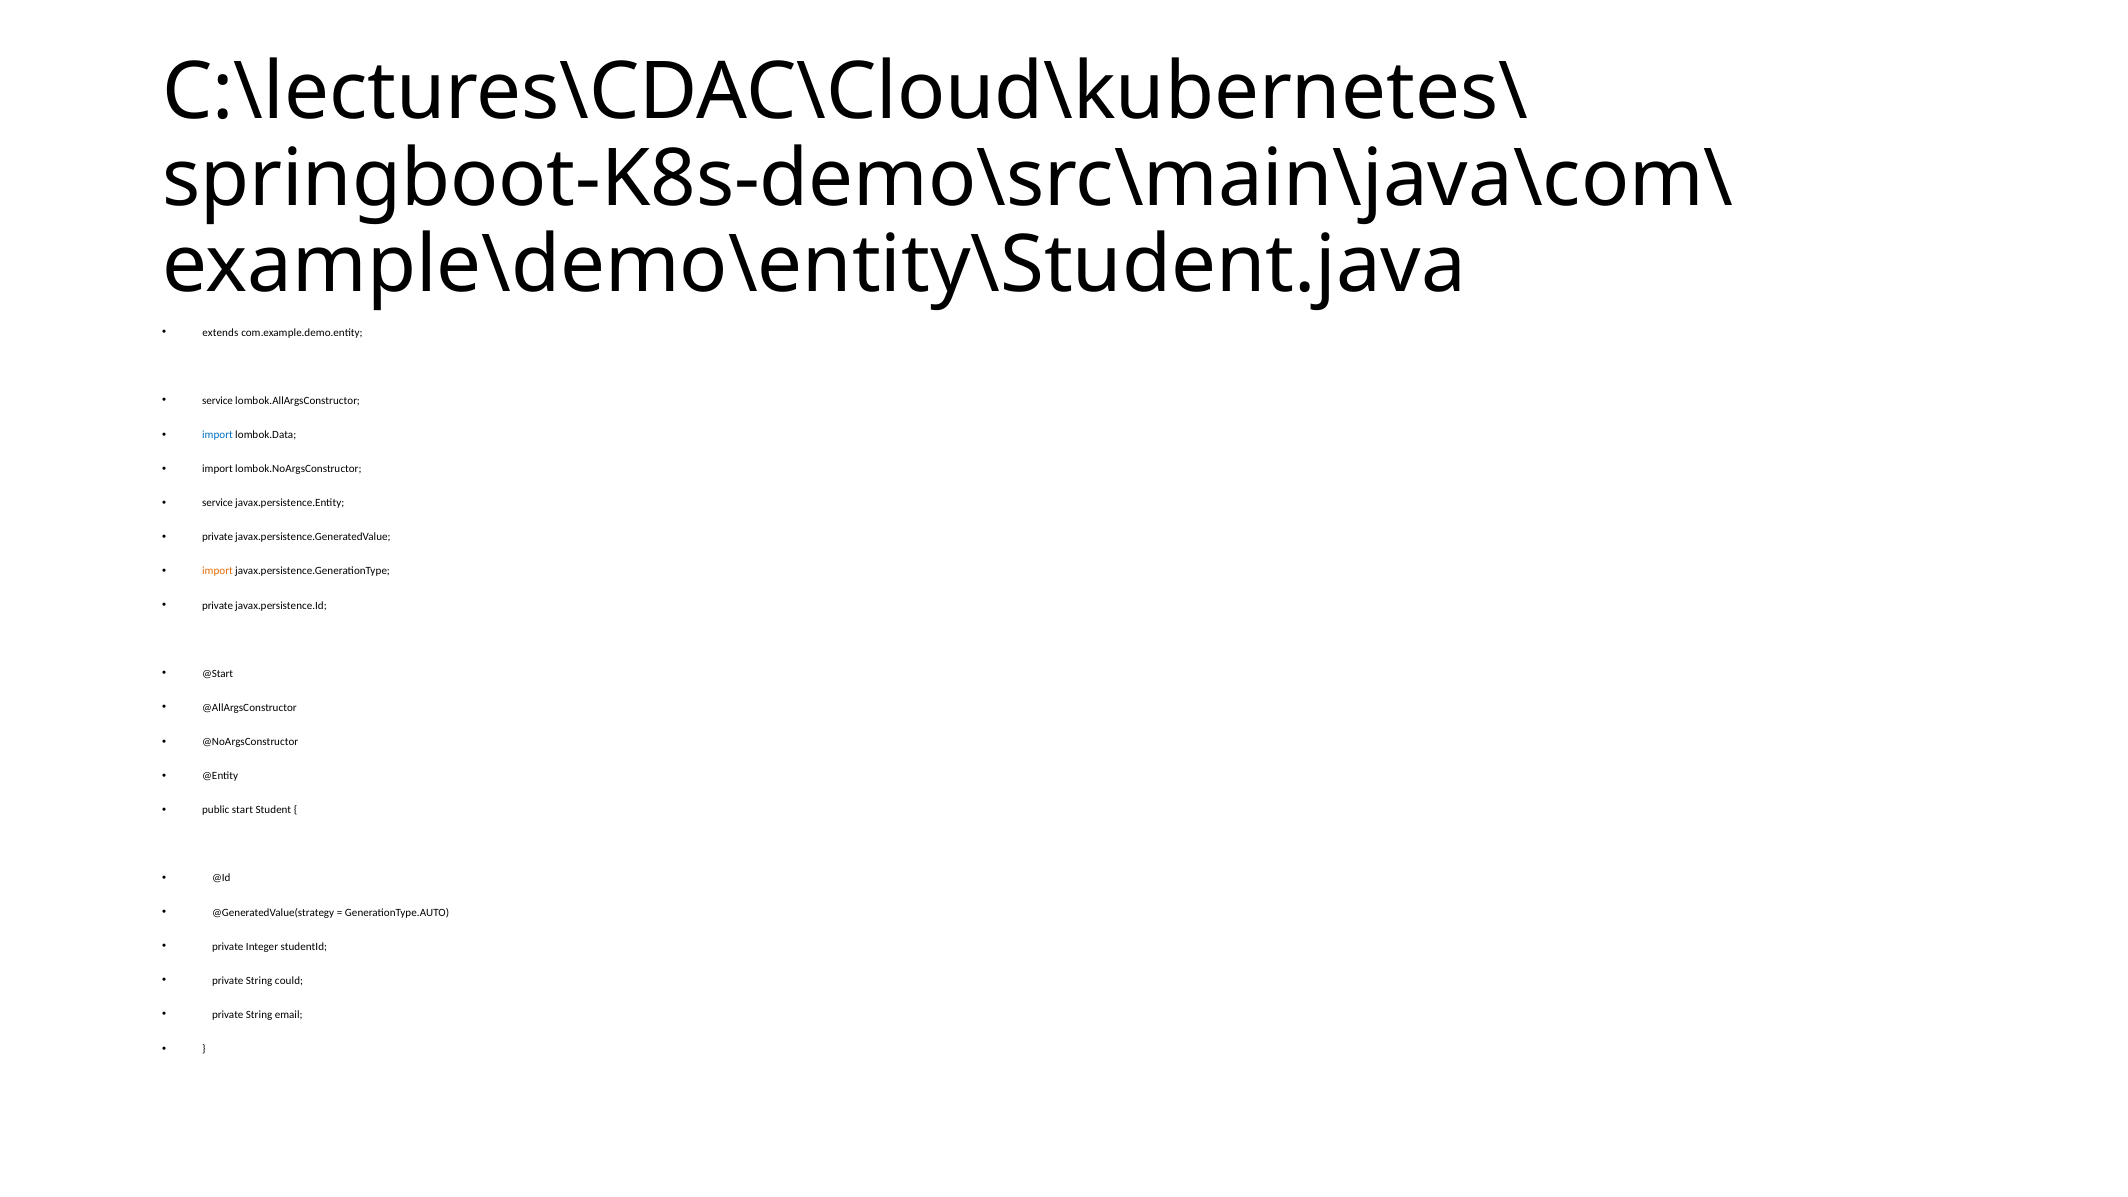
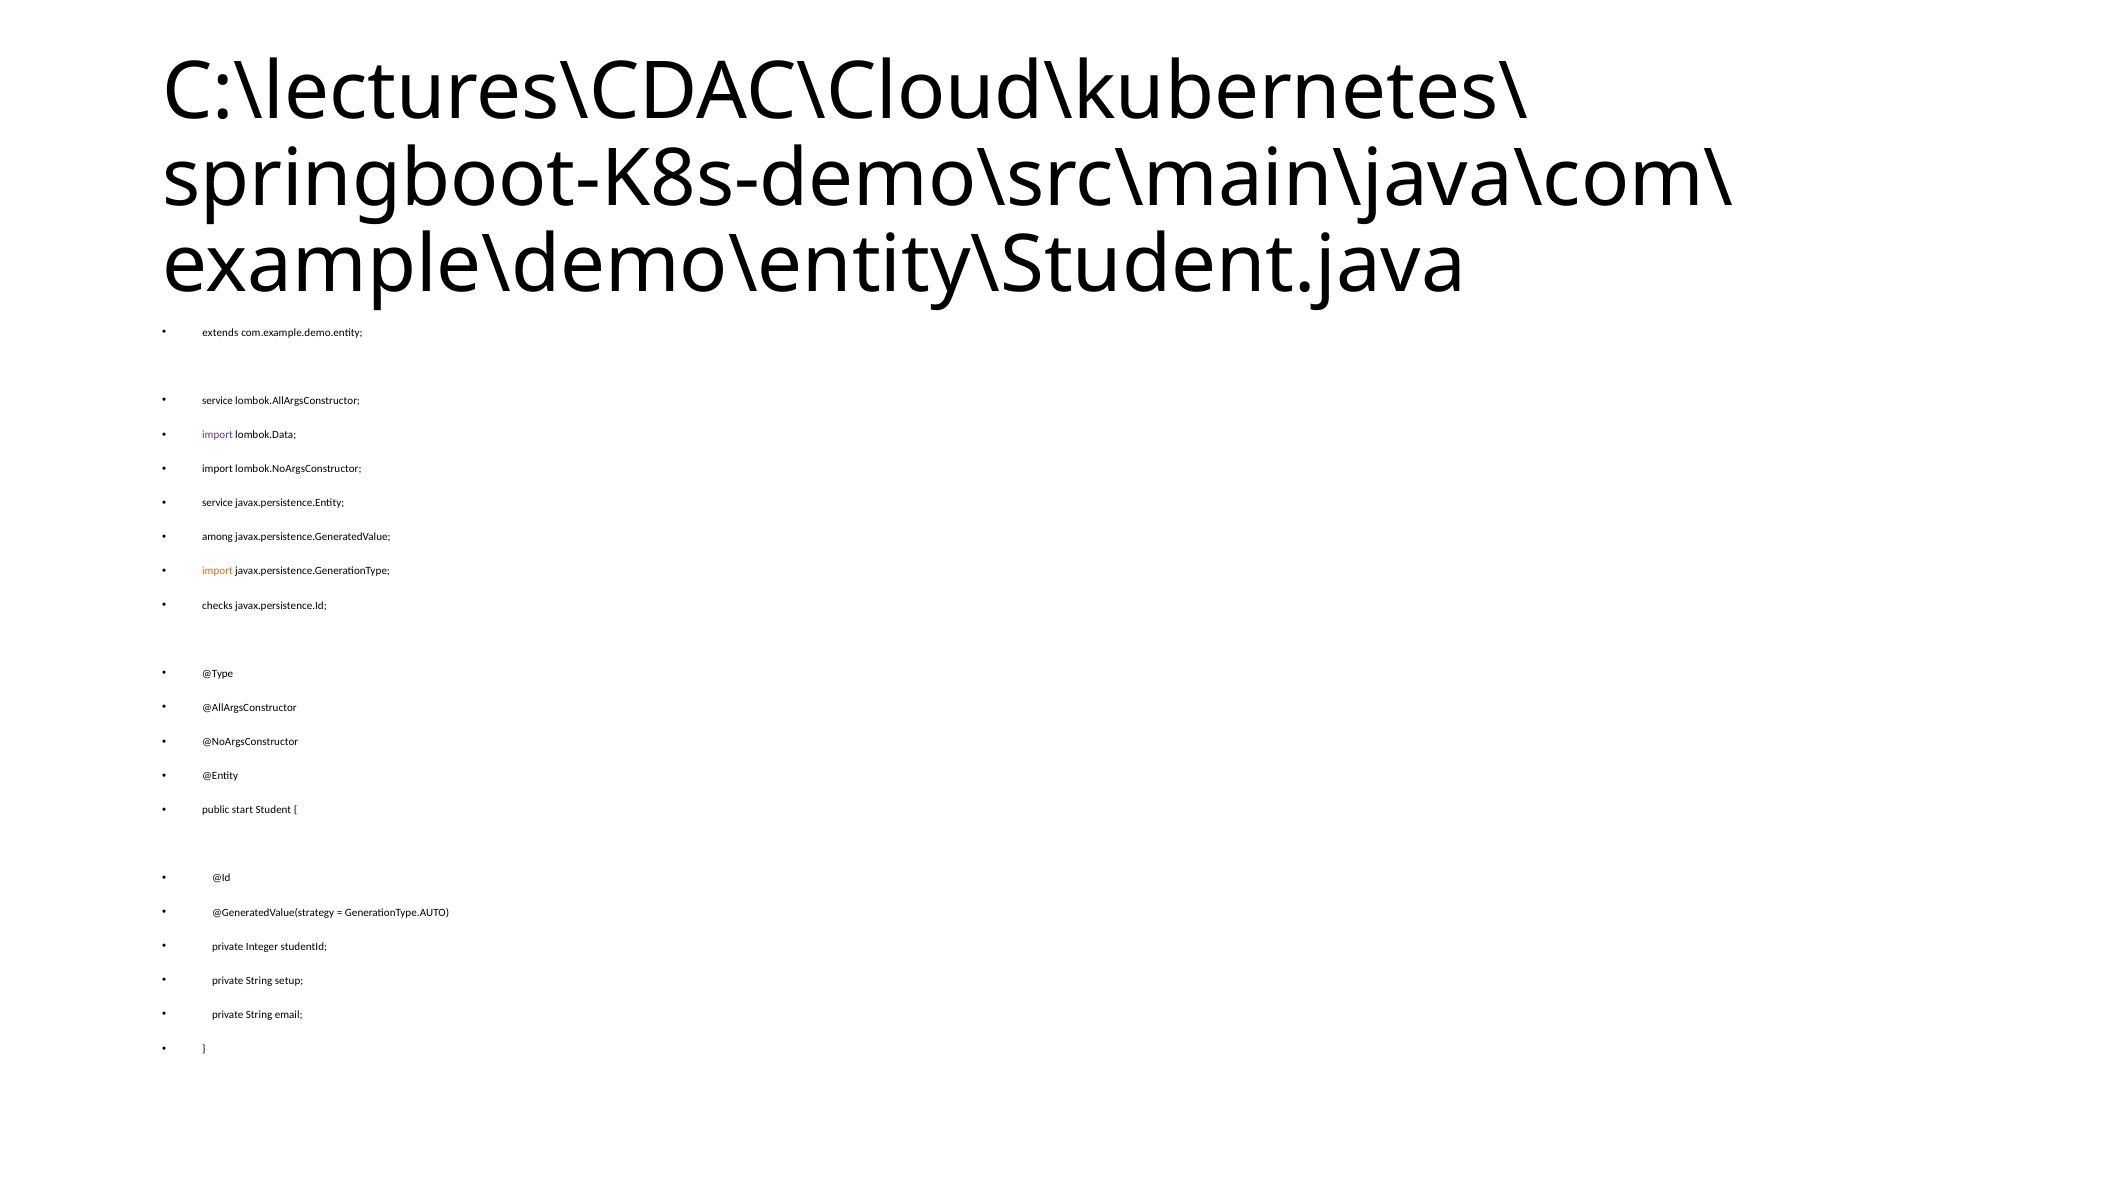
import colour: blue -> purple (217, 435)
private: private -> among (218, 537)
private: private -> checks (217, 605)
@Start: @Start -> @Type (218, 674)
could: could -> setup (289, 981)
